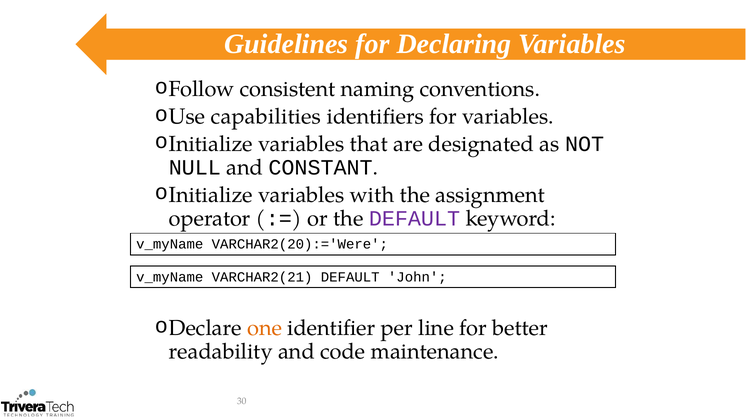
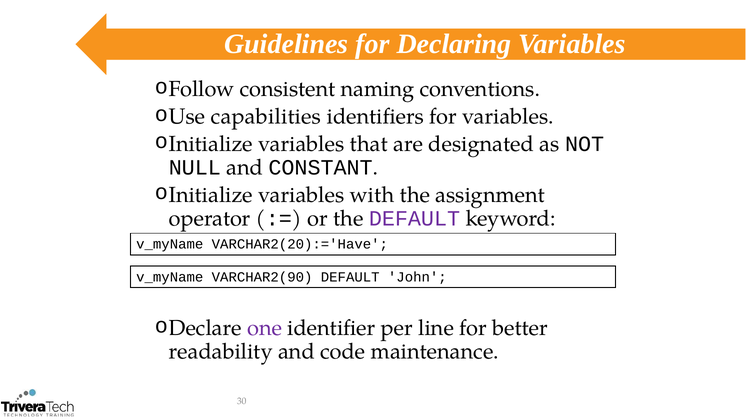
VARCHAR2(20):='Were: VARCHAR2(20):='Were -> VARCHAR2(20):='Have (300, 244)
VARCHAR2(21: VARCHAR2(21 -> VARCHAR2(90 (262, 277)
one colour: orange -> purple (265, 328)
